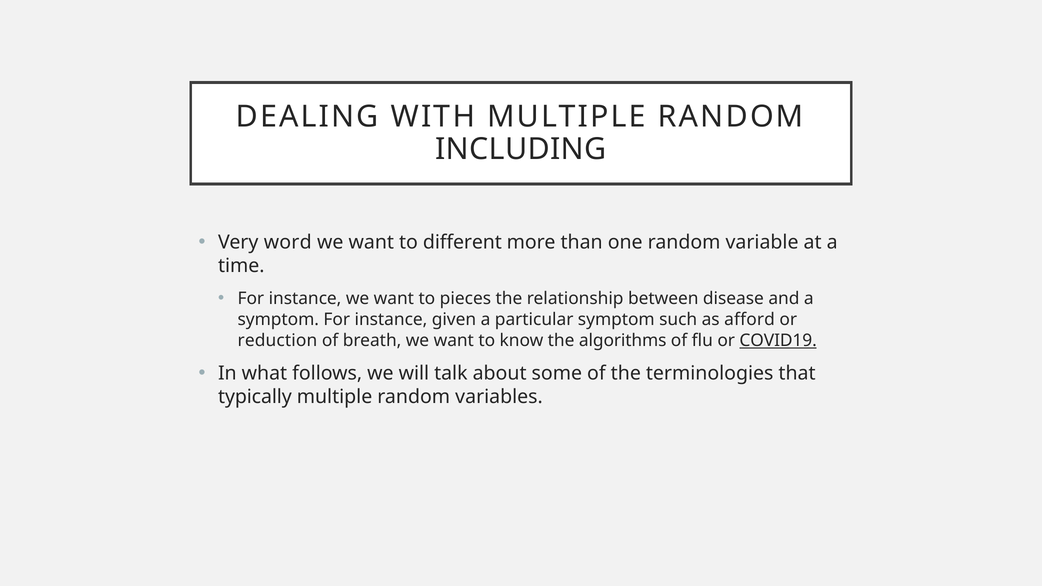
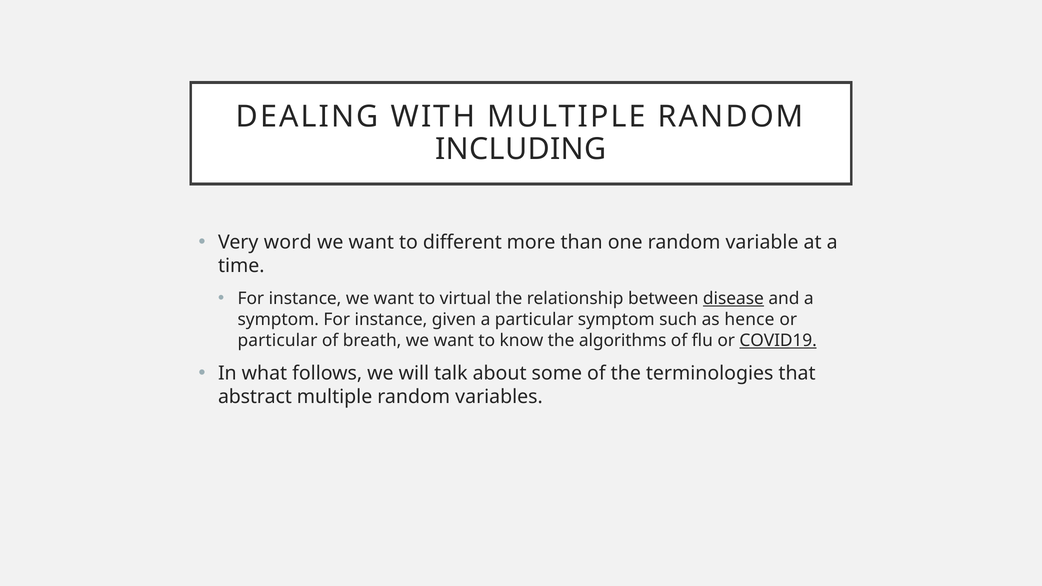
pieces: pieces -> virtual (465, 299)
disease underline: none -> present (733, 299)
afford: afford -> hence (749, 320)
reduction: reduction -> particular (277, 340)
typically: typically -> abstract (255, 397)
